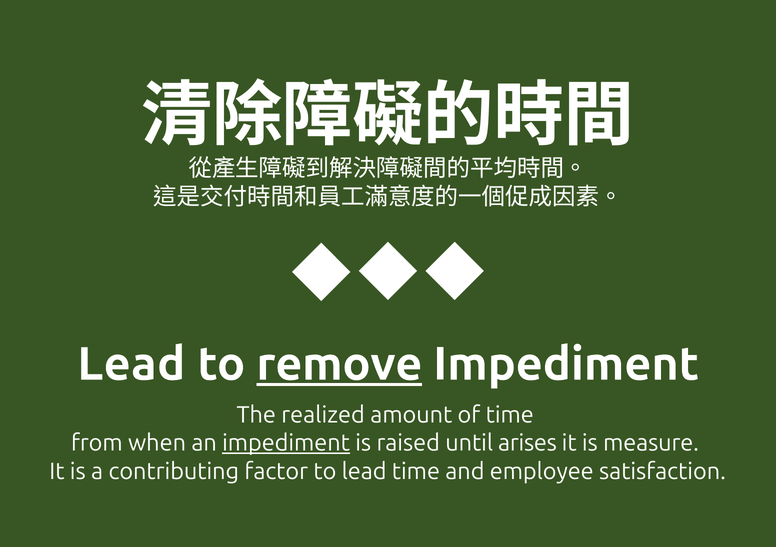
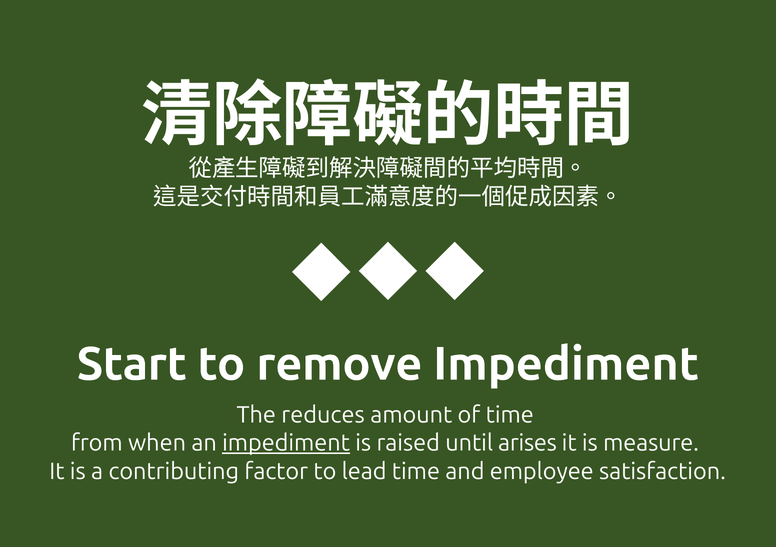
Lead: Lead -> Start (132, 364)
remove underline: present -> none (339, 364)
realized: realized -> reduces (323, 415)
